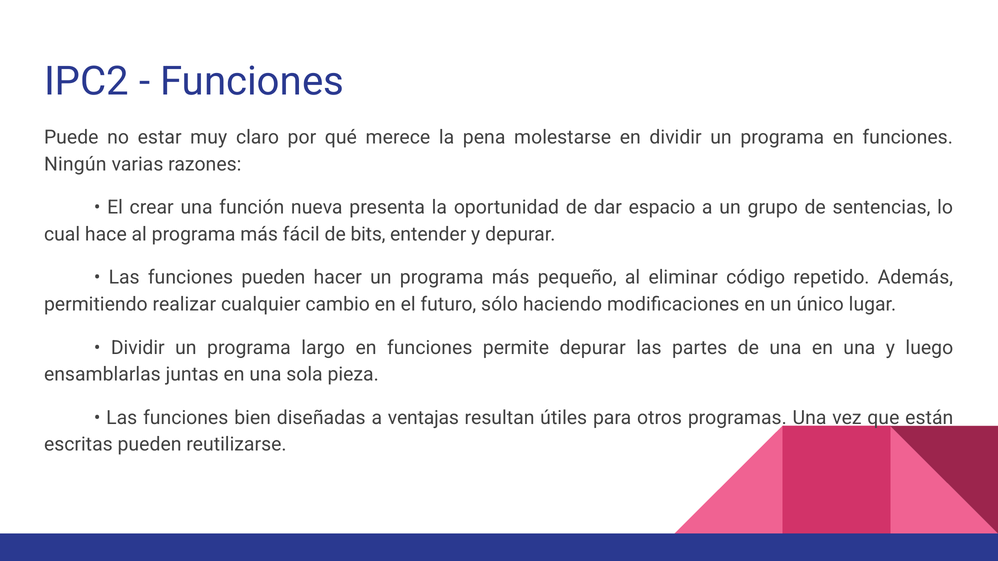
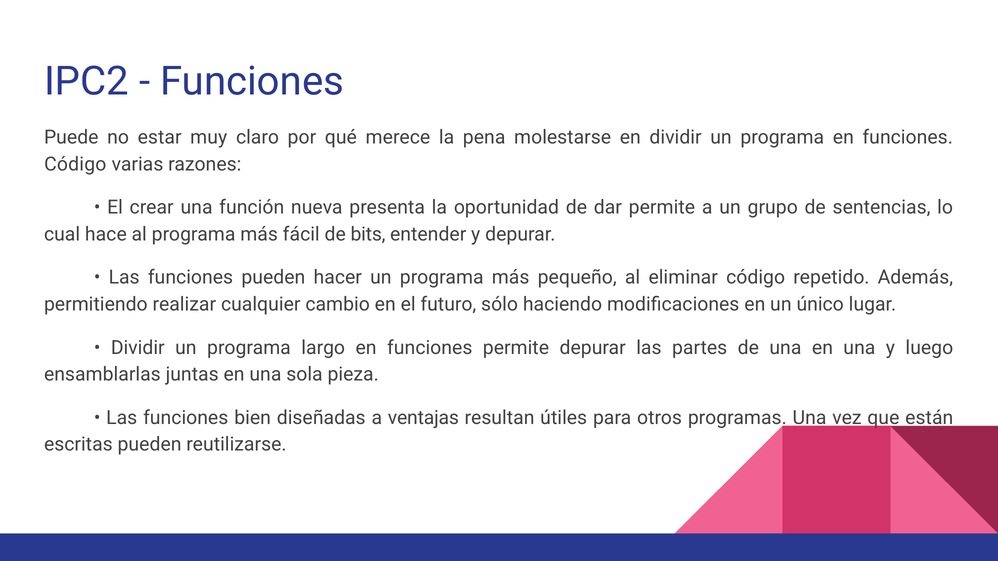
Ningún: Ningún -> Código (75, 164)
dar espacio: espacio -> permite (662, 208)
